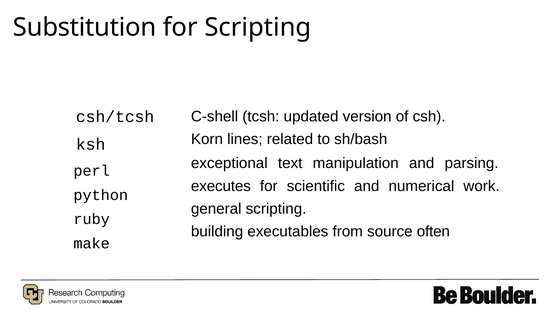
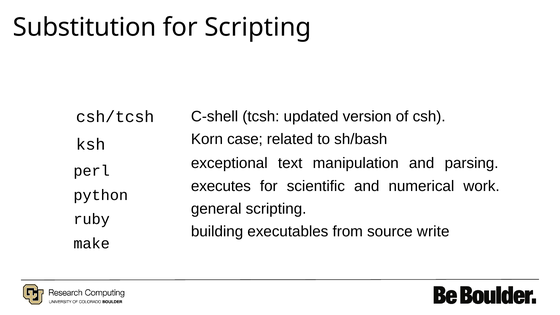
lines: lines -> case (245, 139)
often: often -> write (433, 231)
